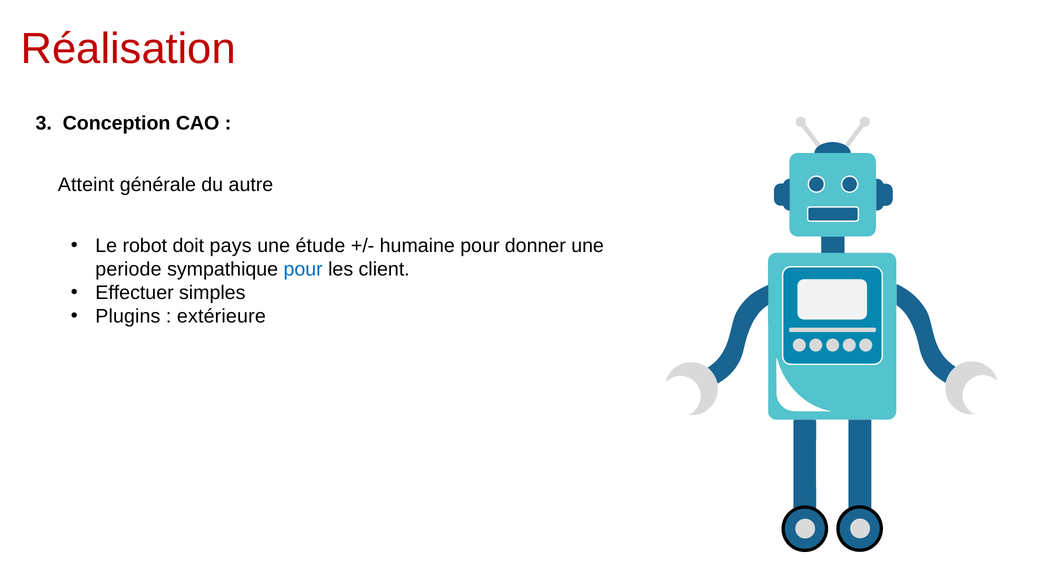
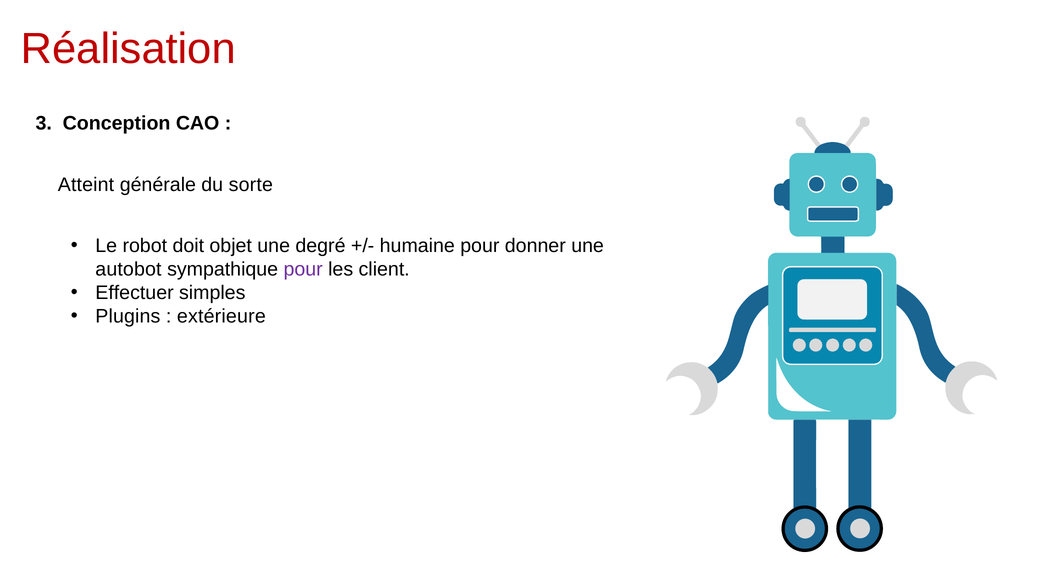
autre: autre -> sorte (251, 185)
pays: pays -> objet (231, 246)
étude: étude -> degré (321, 246)
periode: periode -> autobot (128, 269)
pour colour: blue -> purple (303, 269)
